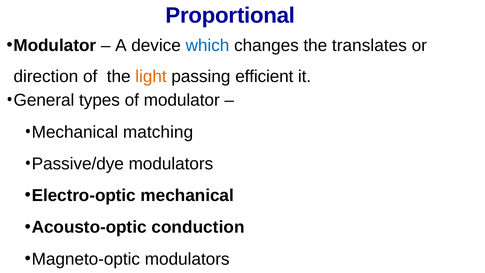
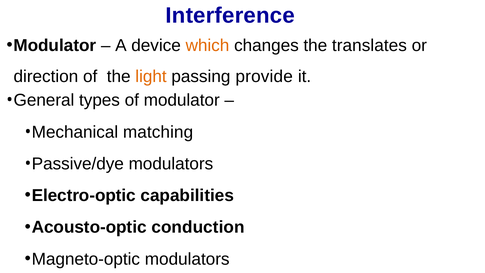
Proportional: Proportional -> Interference (230, 15)
which colour: blue -> orange (207, 46)
efficient: efficient -> provide (264, 76)
Electro-optic mechanical: mechanical -> capabilities (187, 195)
